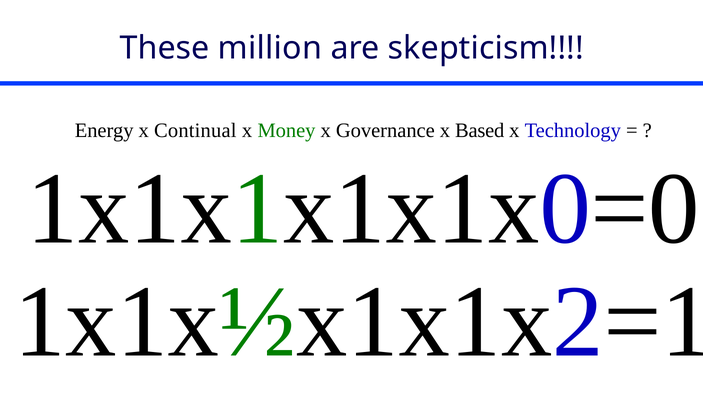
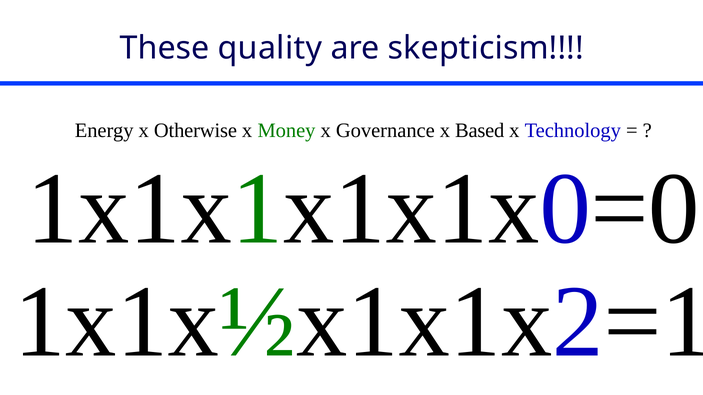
million: million -> quality (270, 48)
Continual: Continual -> Otherwise (195, 131)
